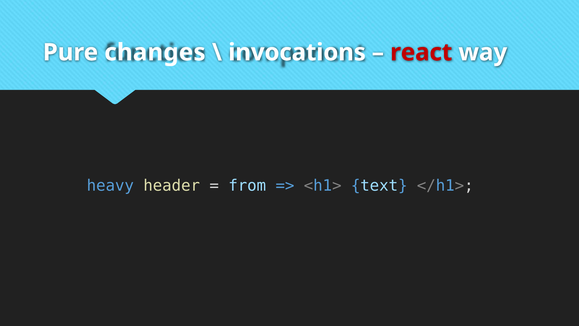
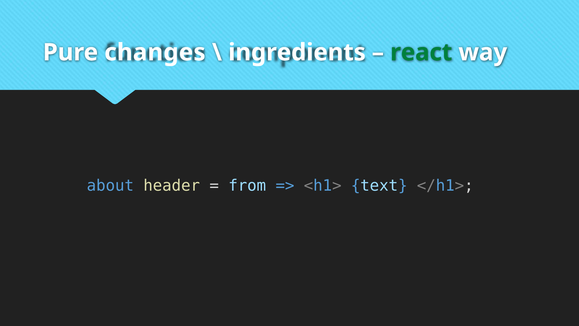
invocations: invocations -> ingredients (297, 52)
react colour: red -> green (421, 52)
heavy: heavy -> about (110, 185)
